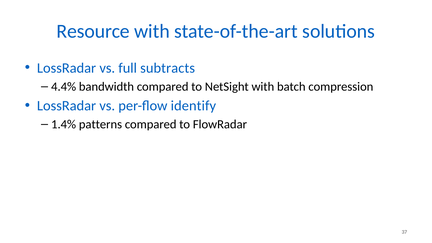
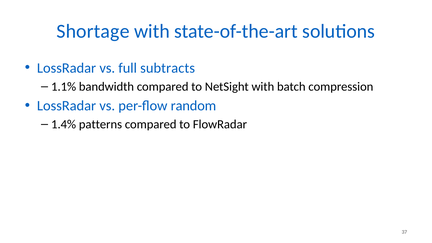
Resource: Resource -> Shortage (93, 31)
4.4%: 4.4% -> 1.1% (64, 87)
identify: identify -> random (193, 106)
